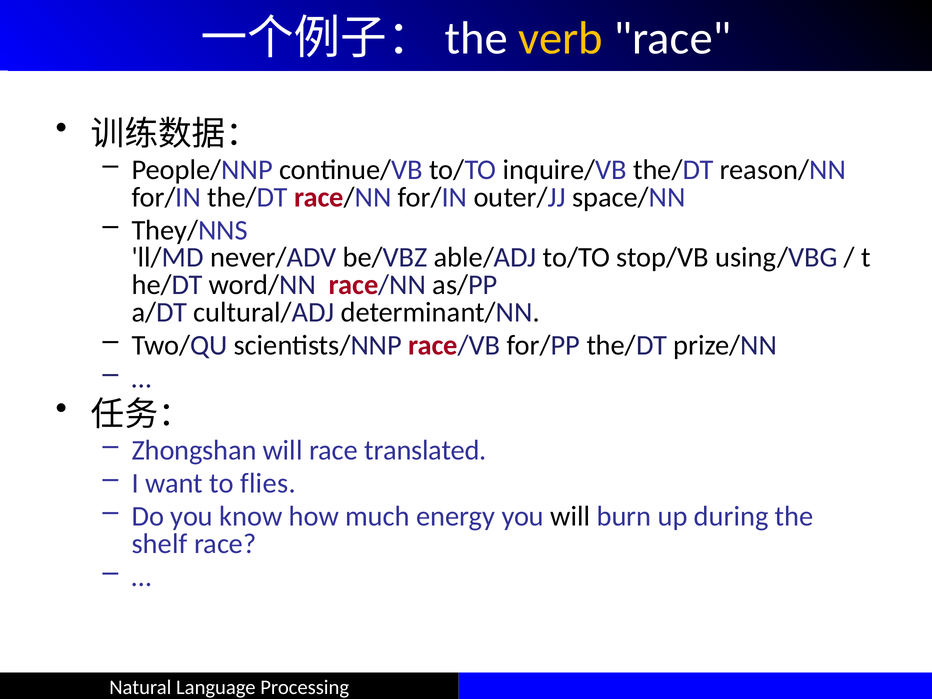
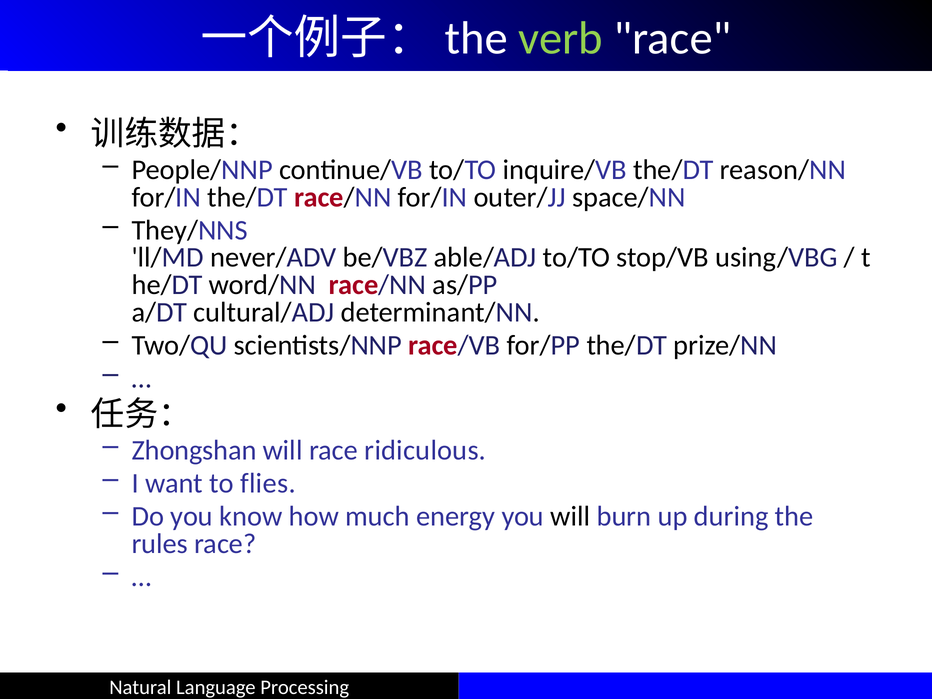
verb colour: yellow -> light green (561, 39)
translated: translated -> ridiculous (425, 450)
shelf: shelf -> rules (160, 544)
